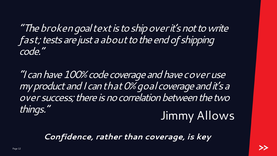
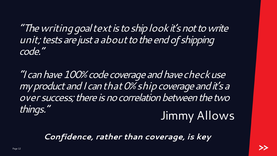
broken: broken -> writing (57, 28)
ship over: over -> look (159, 28)
fast: fast -> unit (30, 40)
cover: cover -> check (197, 75)
0% goal: goal -> ship (147, 86)
